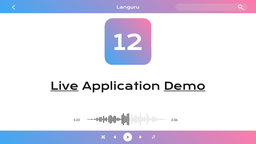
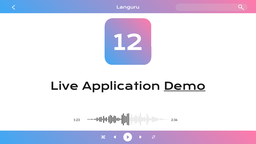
Live underline: present -> none (65, 86)
